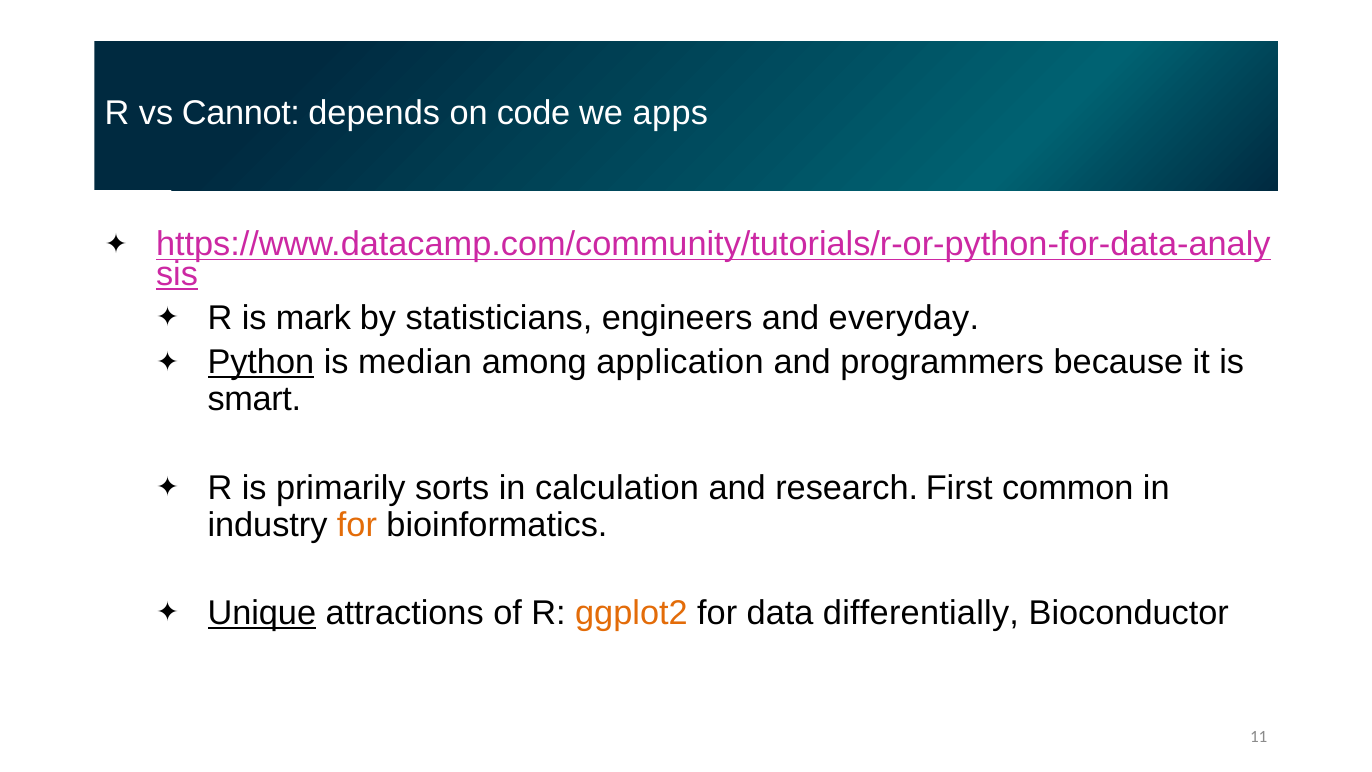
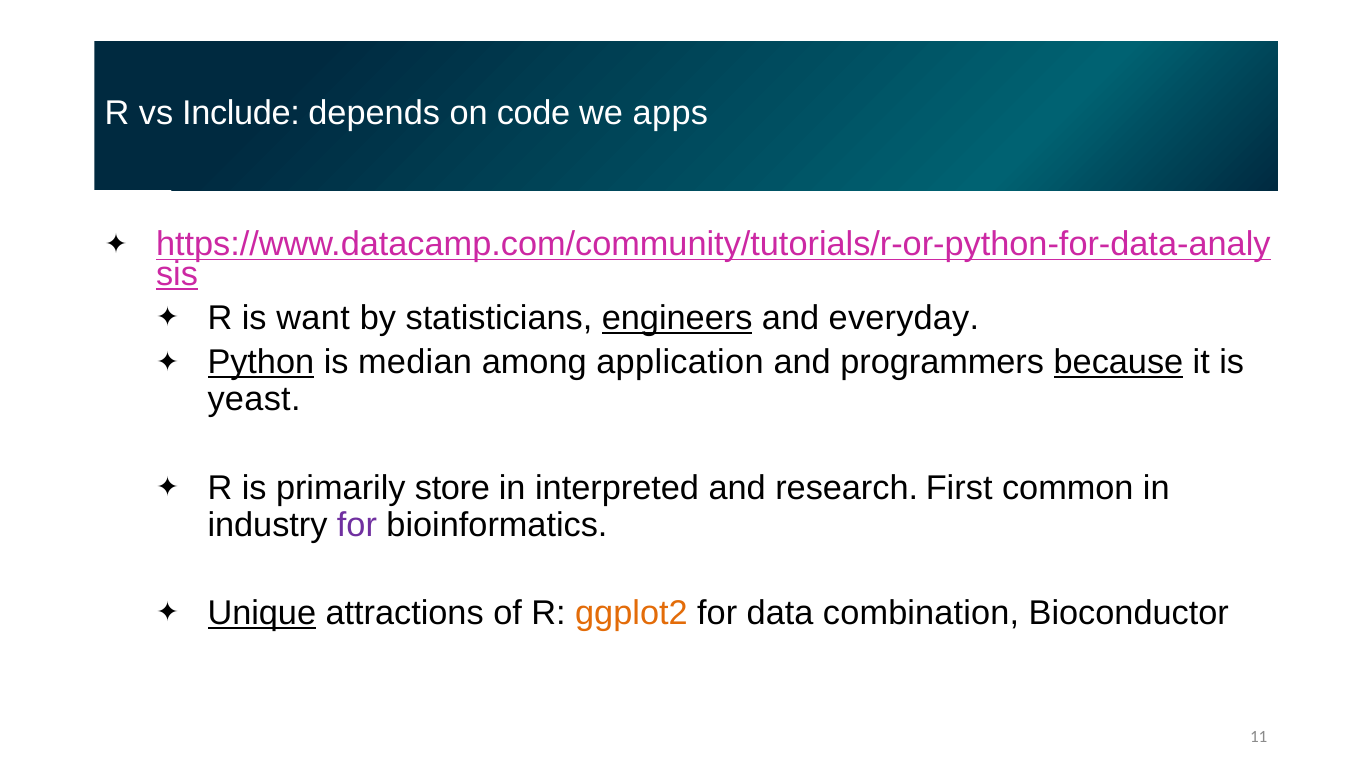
Cannot: Cannot -> Include (241, 113)
mark: mark -> want (313, 318)
engineers underline: none -> present (677, 318)
because underline: none -> present (1118, 362)
smart: smart -> yeast (254, 399)
sorts: sorts -> store (452, 488)
calculation: calculation -> interpreted (617, 488)
for colour: orange -> purple (357, 525)
differentially: differentially -> combination (921, 613)
